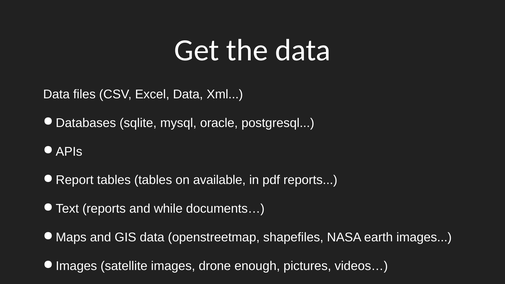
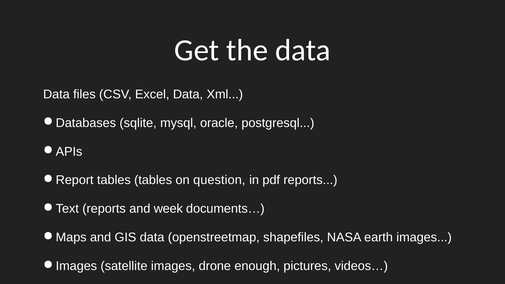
available: available -> question (219, 180)
while: while -> week (168, 209)
